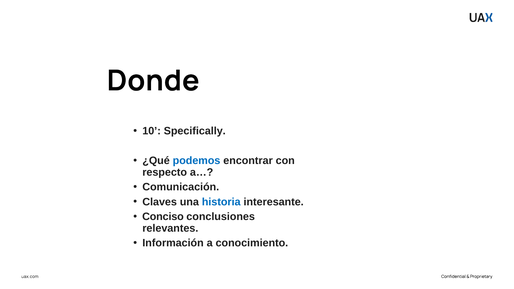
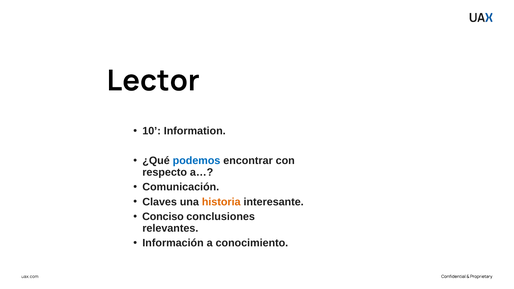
Donde: Donde -> Lector (153, 81)
Specifically: Specifically -> Information (195, 131)
historia colour: blue -> orange (221, 202)
